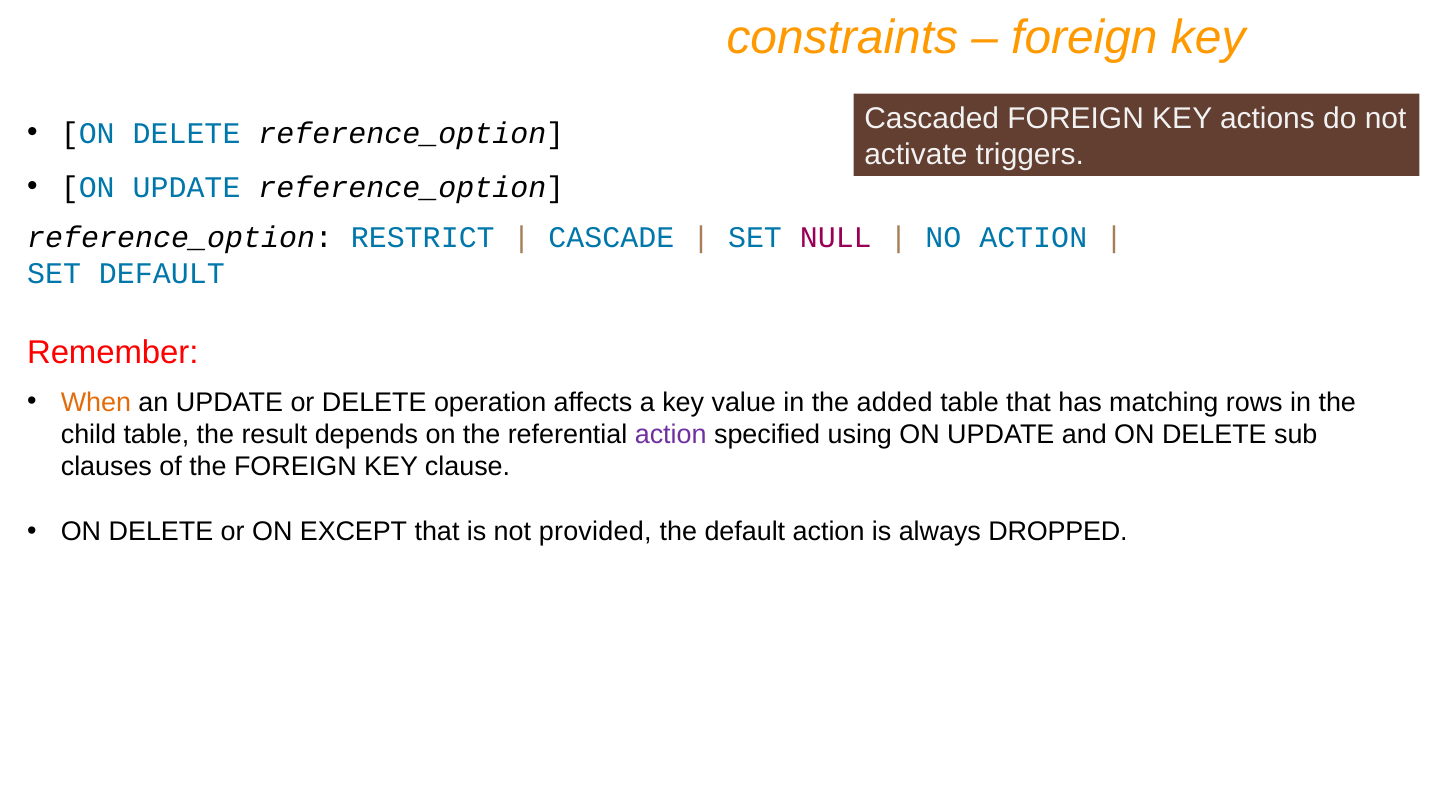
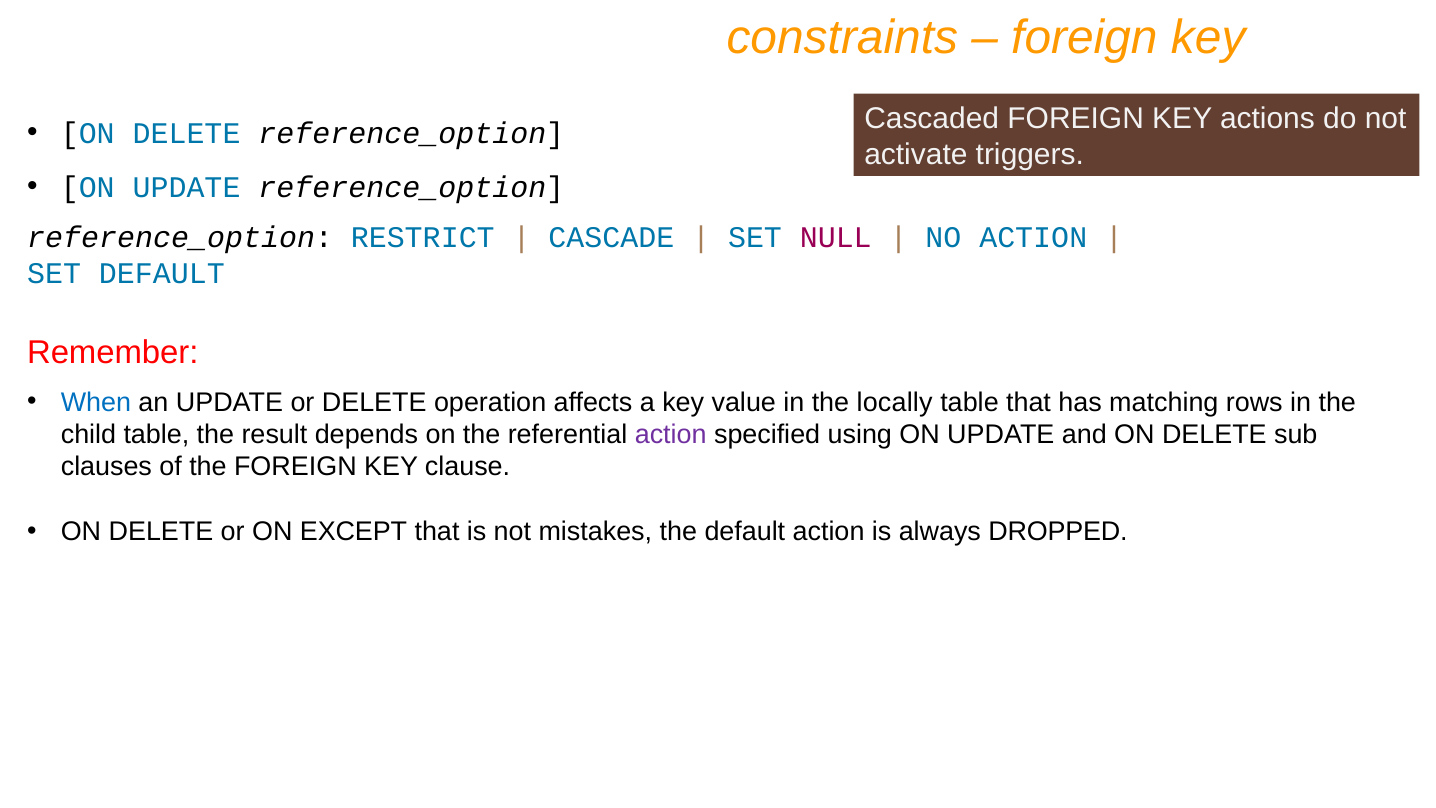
When colour: orange -> blue (96, 402)
added: added -> locally (895, 402)
provided: provided -> mistakes (595, 531)
